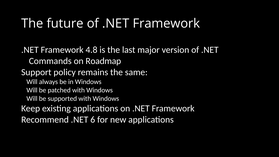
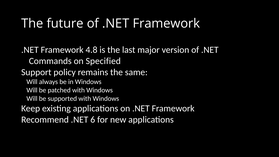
Roadmap: Roadmap -> Specified (103, 61)
